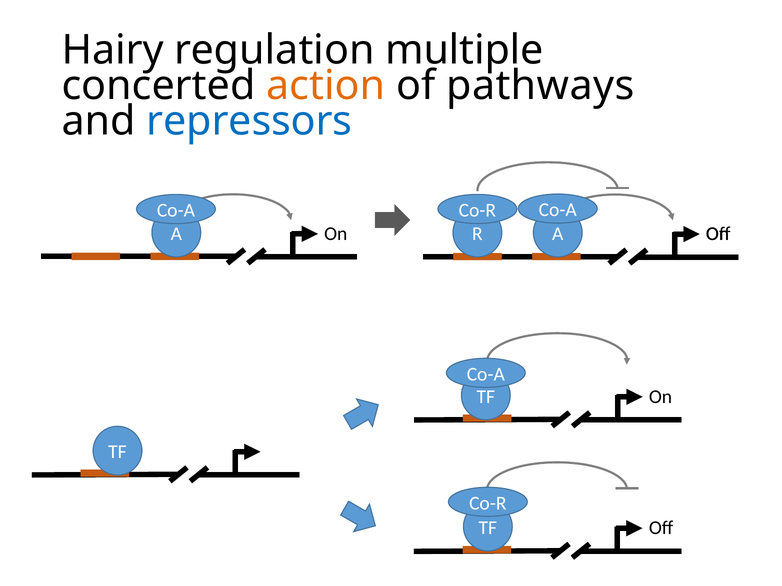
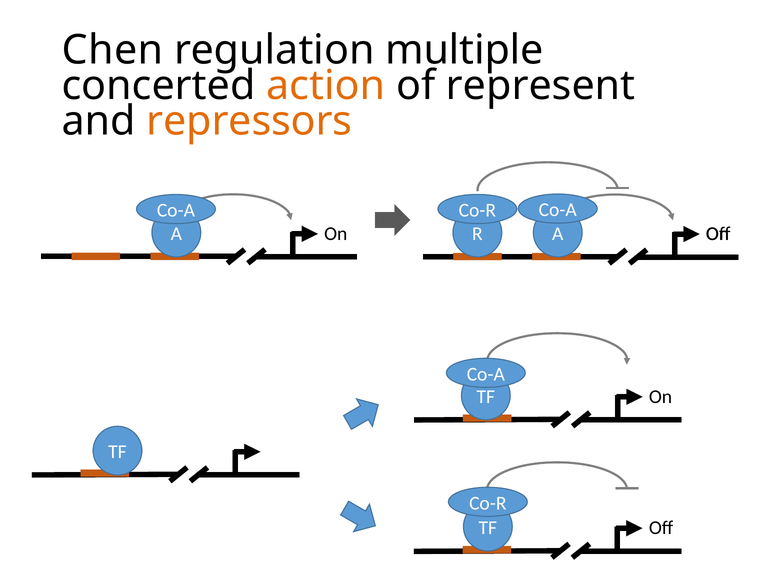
Hairy: Hairy -> Chen (112, 50)
pathways: pathways -> represent (541, 86)
repressors colour: blue -> orange (249, 121)
